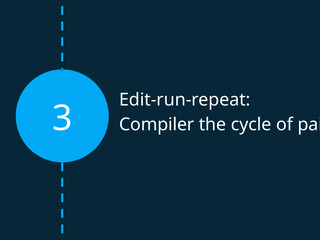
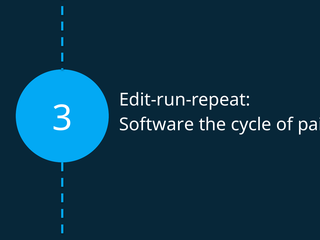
Compiler: Compiler -> Software (157, 125)
